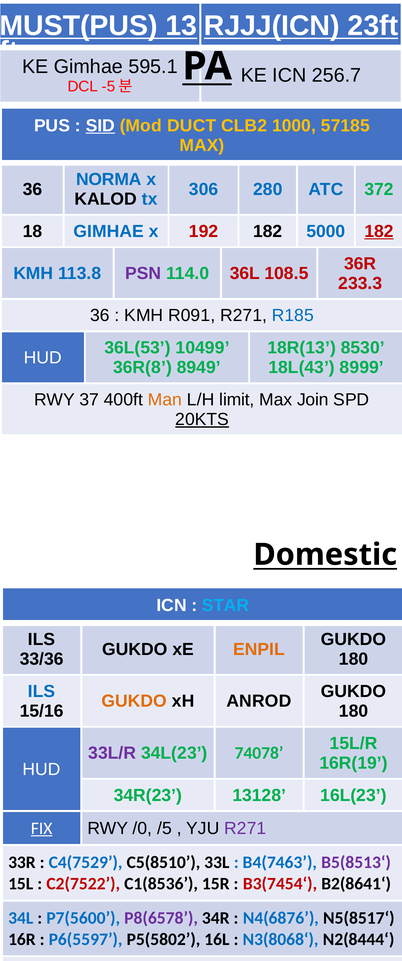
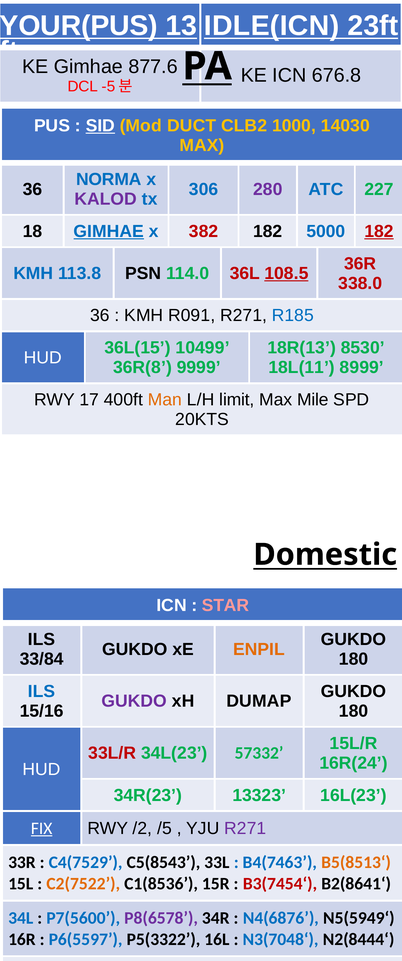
MUST(PUS: MUST(PUS -> YOUR(PUS (79, 26)
RJJJ(ICN: RJJJ(ICN -> IDLE(ICN (272, 26)
595.1: 595.1 -> 877.6 (153, 67)
256.7: 256.7 -> 676.8 (336, 75)
57185: 57185 -> 14030 (345, 126)
280 colour: blue -> purple (268, 189)
372: 372 -> 227 (379, 189)
KALOD colour: black -> purple (106, 199)
GIMHAE underline: none -> present (109, 232)
192: 192 -> 382 (204, 232)
PSN colour: purple -> black (143, 274)
108.5 underline: none -> present (286, 274)
233.3: 233.3 -> 338.0 (360, 284)
36L(53: 36L(53 -> 36L(15 (138, 348)
8949: 8949 -> 9999 (199, 368)
18L(43: 18L(43 -> 18L(11 (302, 368)
37: 37 -> 17 (89, 400)
Join: Join -> Mile (313, 400)
20KTS underline: present -> none (202, 420)
STAR colour: light blue -> pink (225, 606)
33/36: 33/36 -> 33/84 (42, 660)
GUKDO colour: orange -> purple (134, 702)
ANROD: ANROD -> DUMAP (259, 702)
33L/R colour: purple -> red (112, 754)
74078: 74078 -> 57332 (259, 754)
16R(19: 16R(19 -> 16R(24 (354, 764)
13128: 13128 -> 13323 (259, 796)
/0: /0 -> /2 (142, 829)
C5(8510: C5(8510 -> C5(8543 (163, 863)
B5(8513‘ colour: purple -> orange (356, 863)
C2(7522 colour: red -> orange (83, 885)
N5(8517‘: N5(8517‘ -> N5(5949‘ (359, 919)
P5(5802: P5(5802 -> P5(3322 (163, 940)
N3(8068‘: N3(8068‘ -> N3(7048‘ (281, 940)
